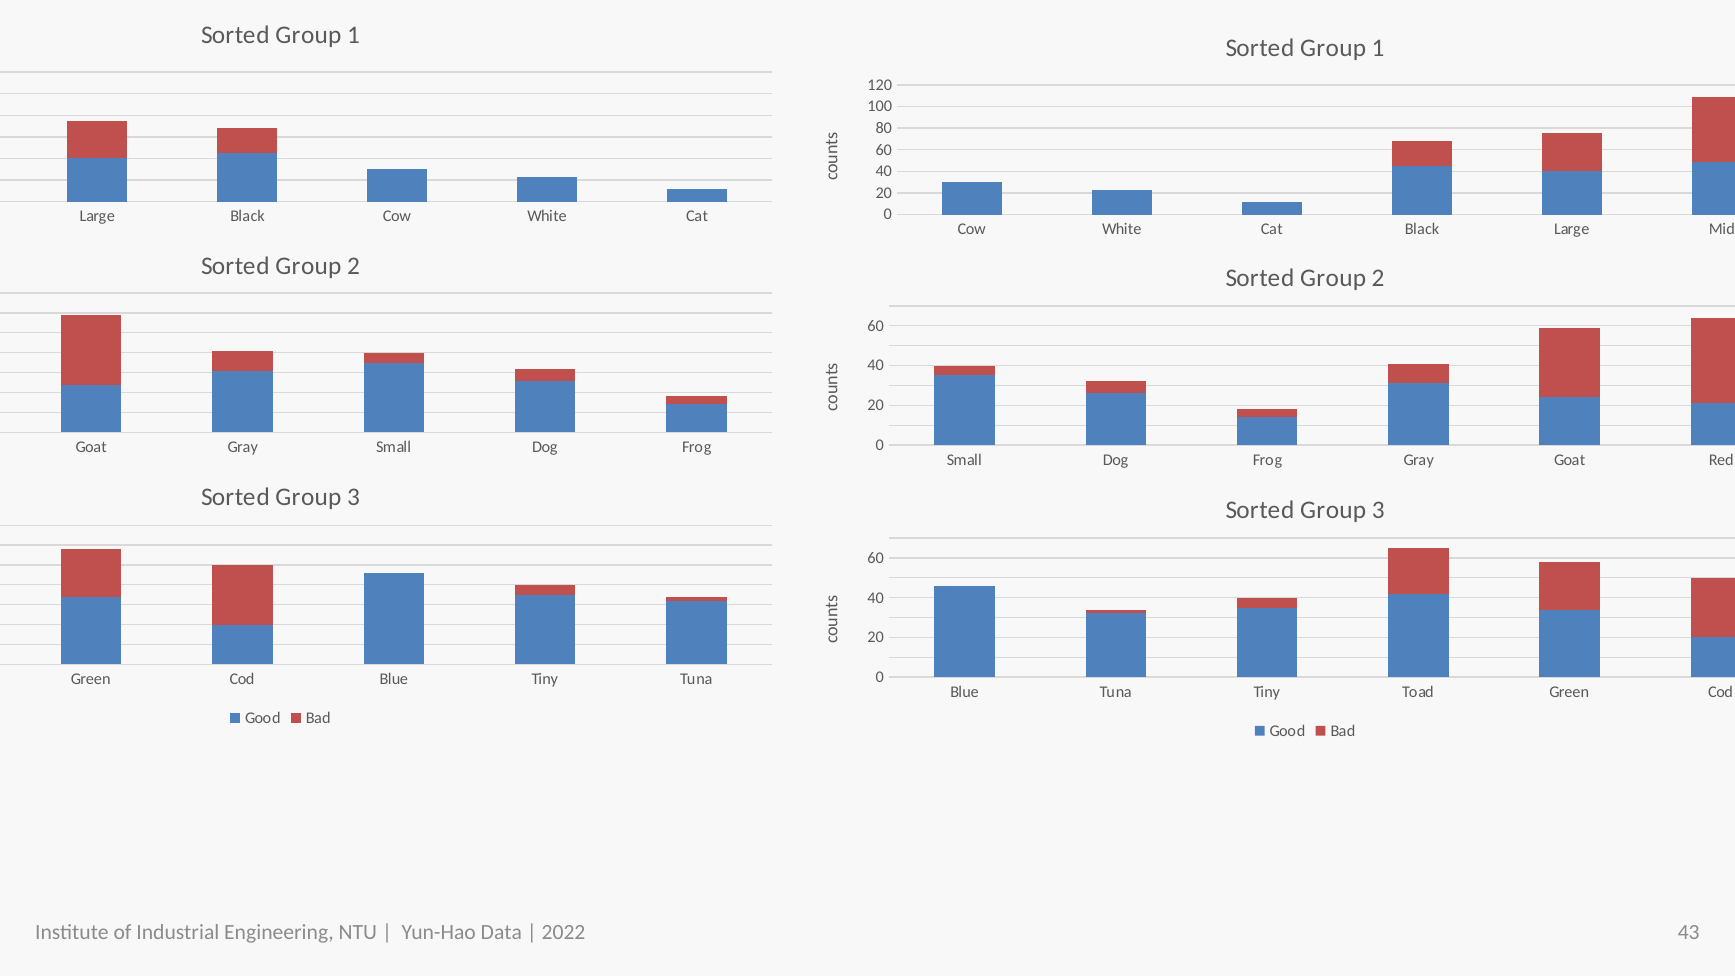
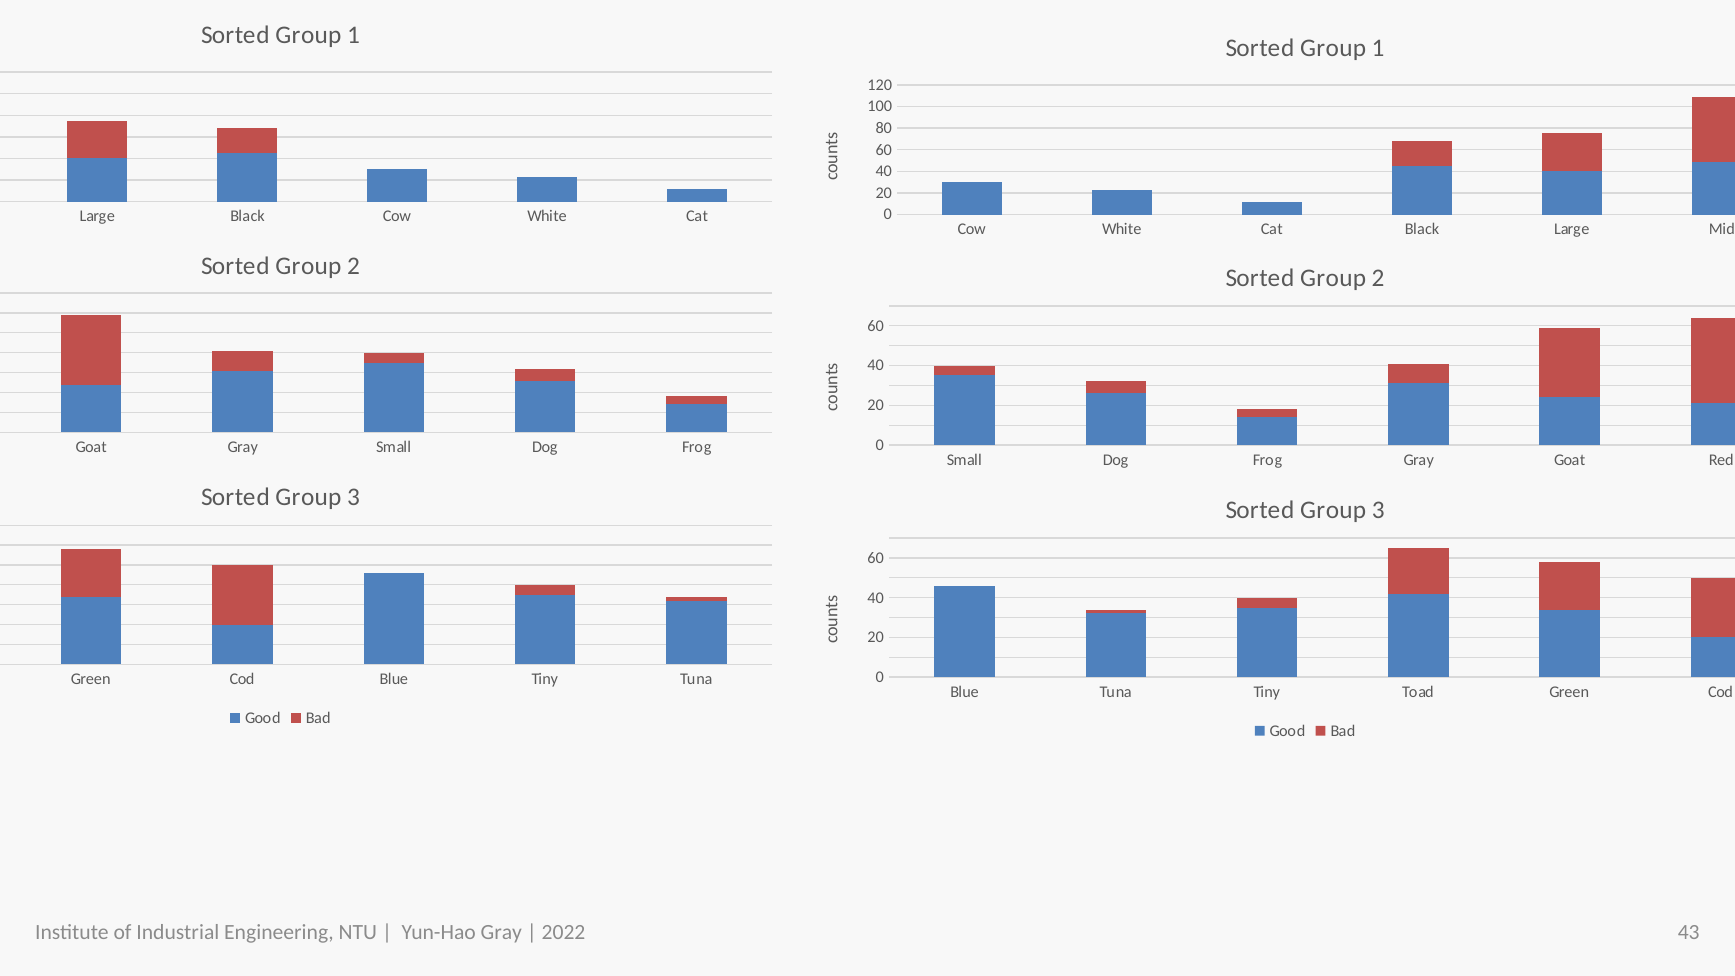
Yun-Hao Data: Data -> Gray (501, 932)
